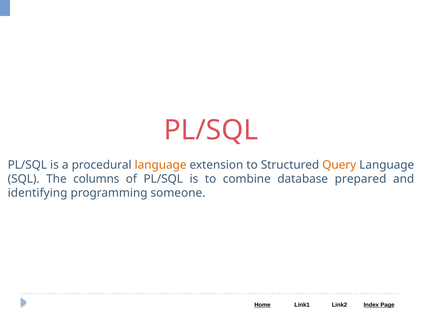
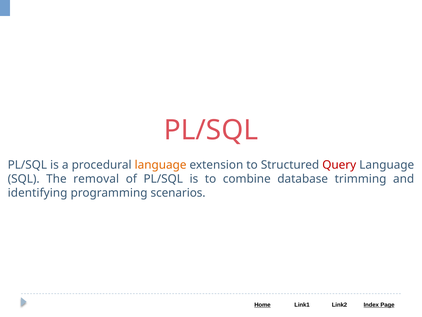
Query colour: orange -> red (339, 165)
columns: columns -> removal (96, 179)
prepared: prepared -> trimming (361, 179)
someone: someone -> scenarios (178, 193)
